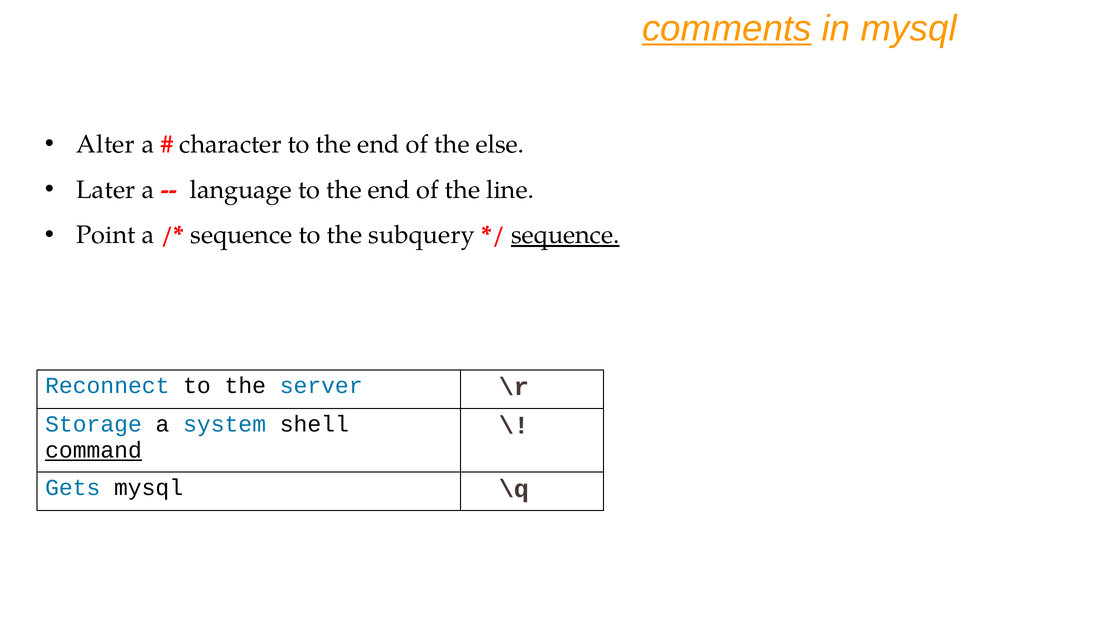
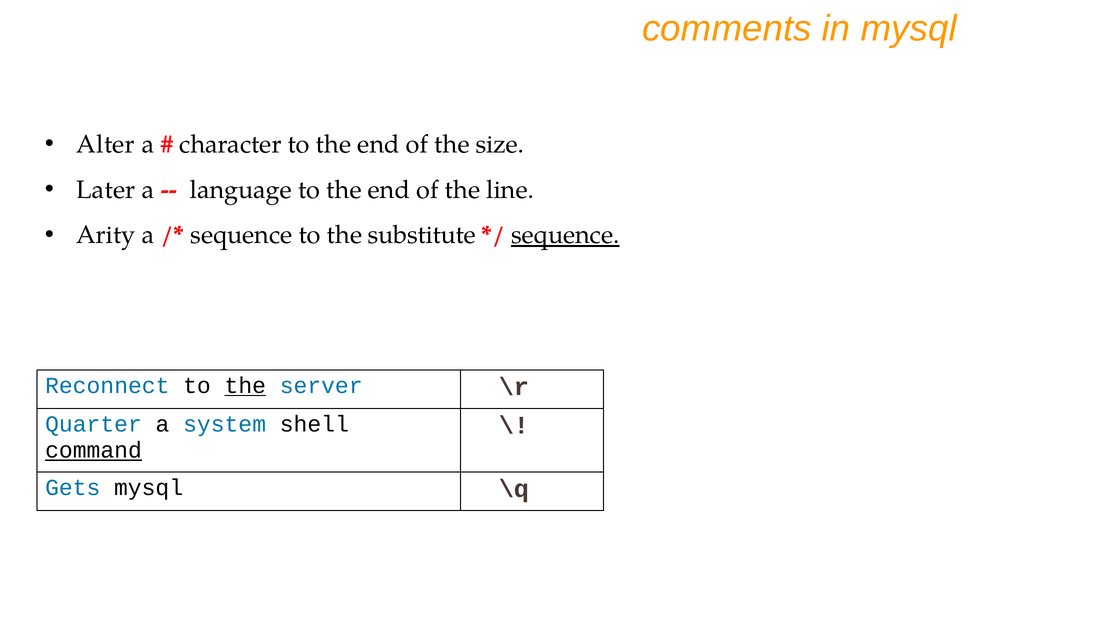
comments underline: present -> none (727, 29)
else: else -> size (500, 144)
Point: Point -> Arity (106, 235)
subquery: subquery -> substitute (422, 235)
the underline: none -> present (245, 386)
Storage: Storage -> Quarter (93, 425)
